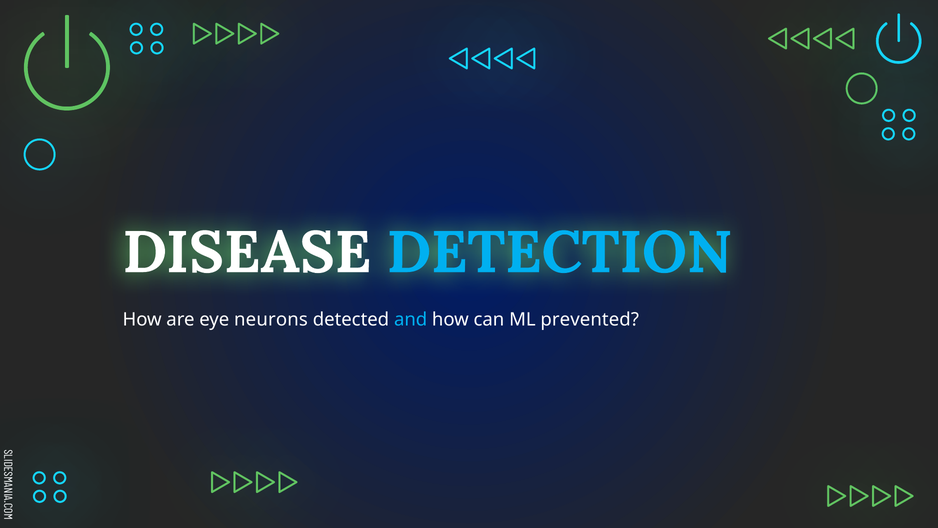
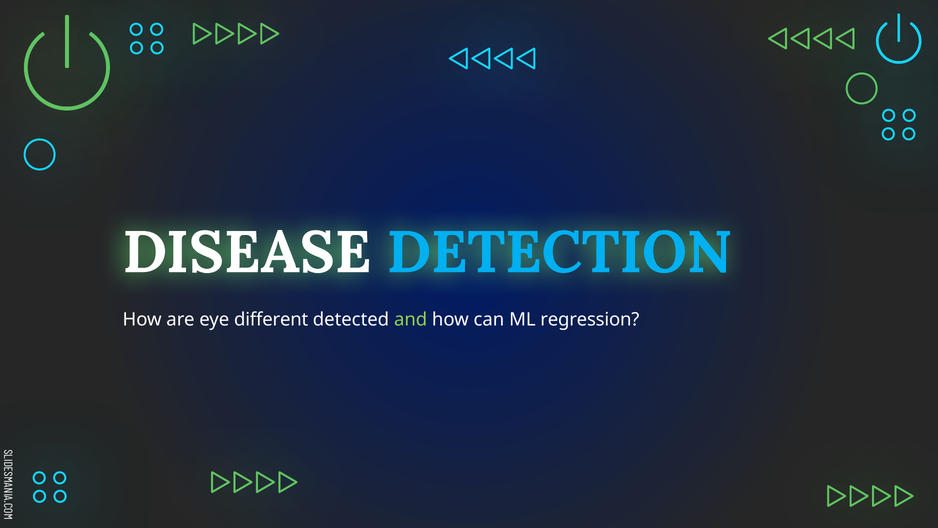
neurons: neurons -> different (271, 319)
and colour: light blue -> light green (411, 319)
prevented: prevented -> regression (590, 319)
